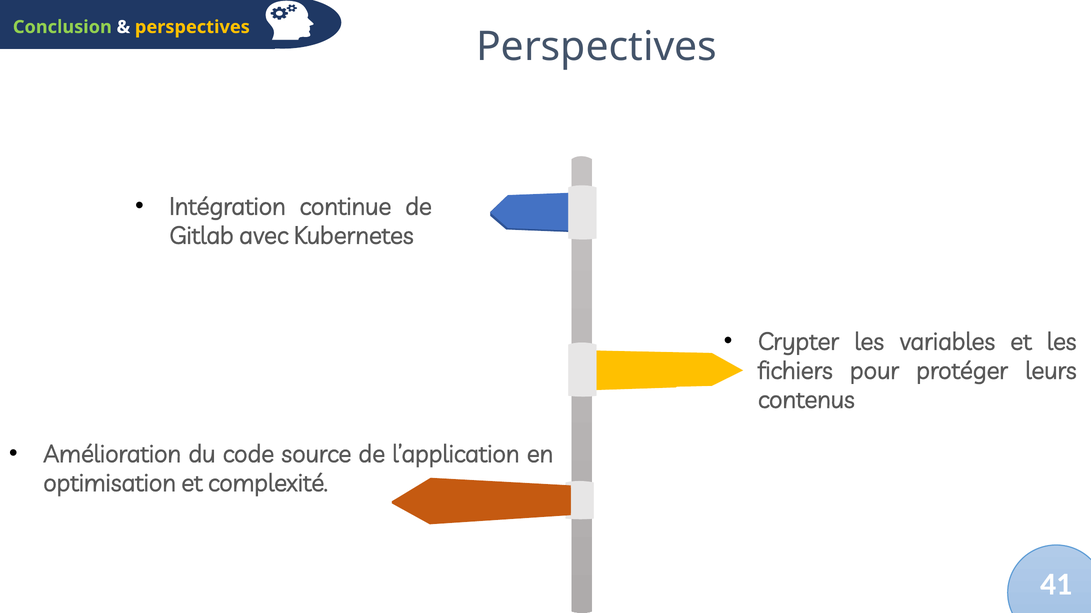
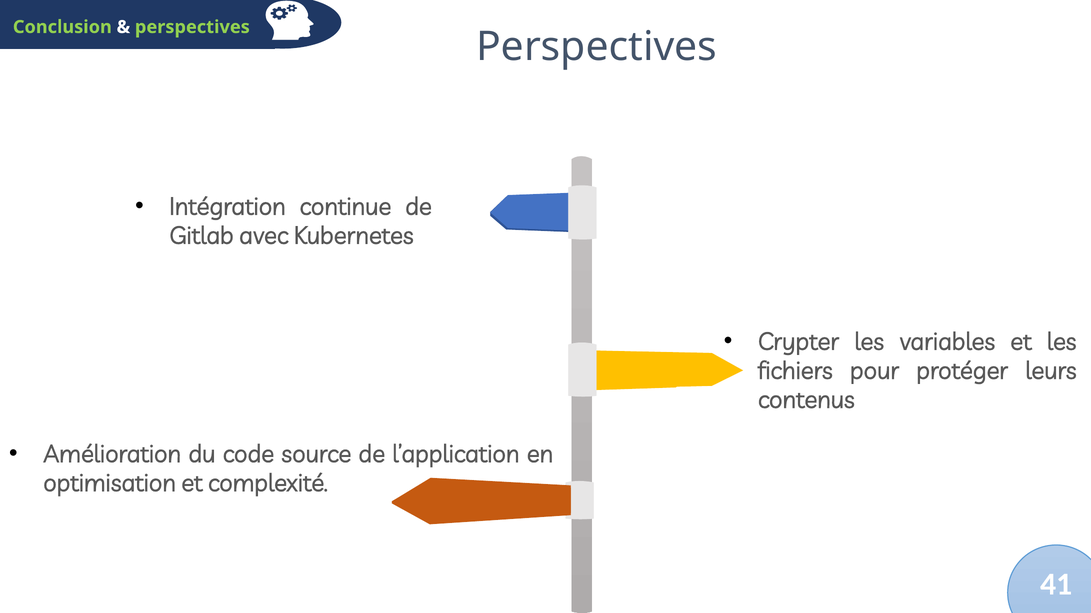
perspectives colour: yellow -> light green (192, 27)
